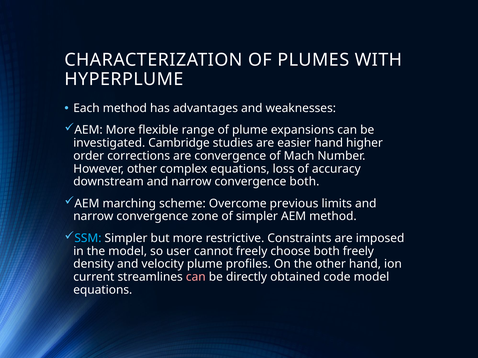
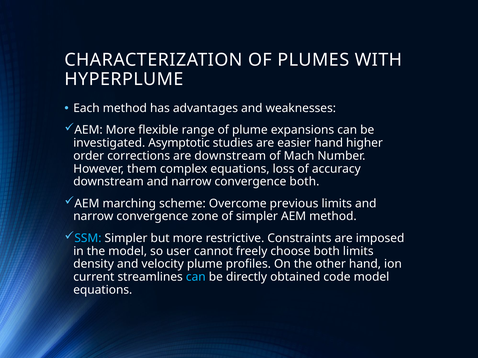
Cambridge: Cambridge -> Asymptotic (179, 143)
are convergence: convergence -> downstream (230, 156)
However other: other -> them (142, 169)
both freely: freely -> limits (358, 251)
can colour: pink -> light blue (196, 277)
